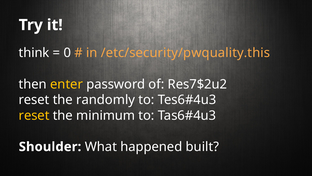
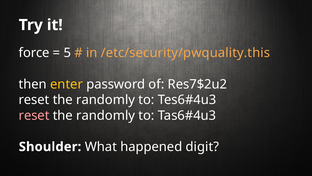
think: think -> force (34, 53)
0: 0 -> 5 (67, 53)
reset colour: yellow -> pink (34, 115)
minimum: minimum -> randomly (106, 115)
built: built -> digit (202, 146)
